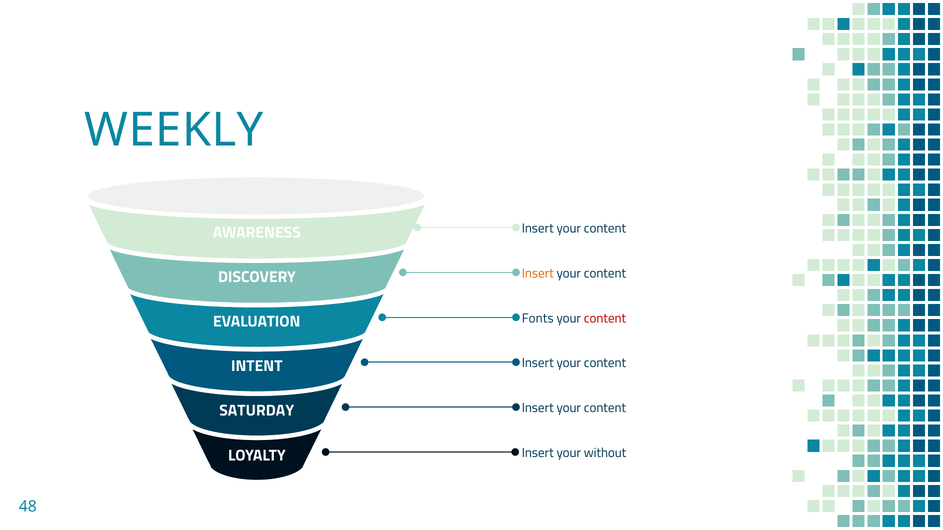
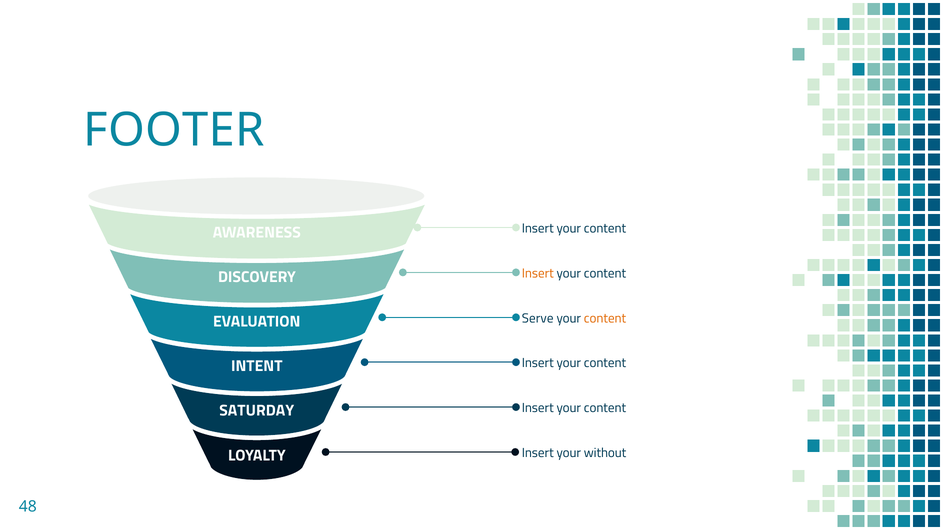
WEEKLY: WEEKLY -> FOOTER (174, 130)
Fonts: Fonts -> Serve (538, 318)
content colour: red -> orange (605, 318)
